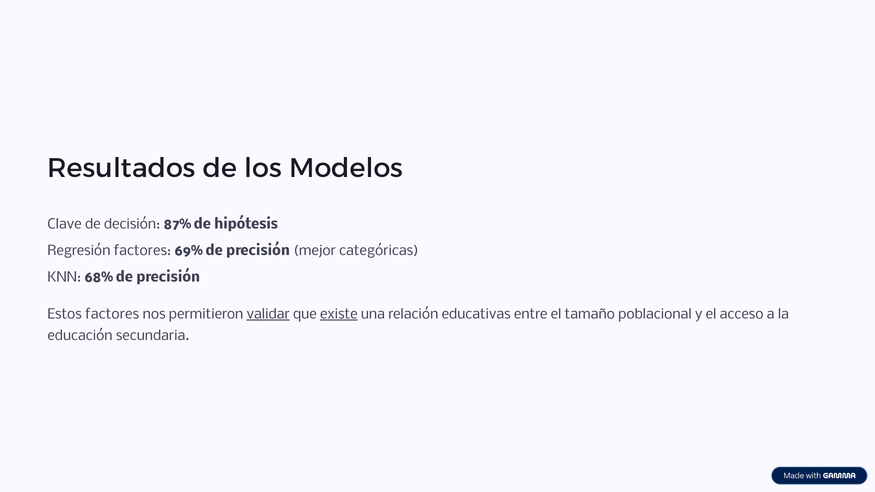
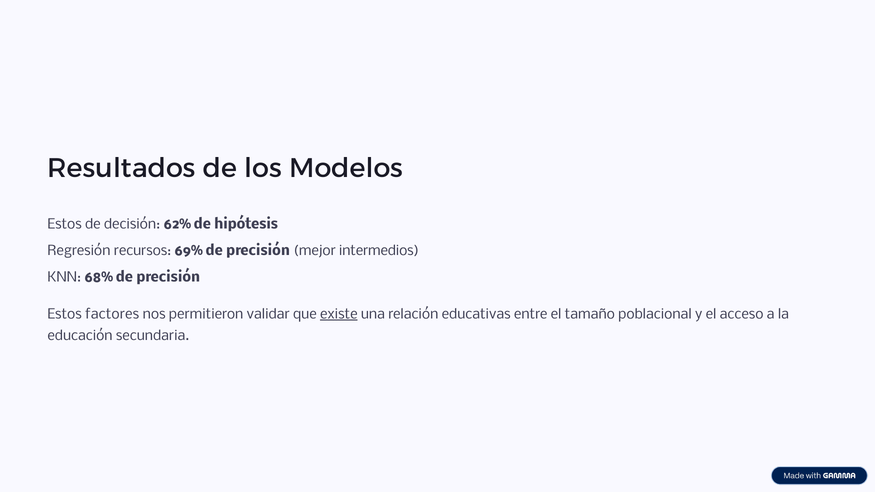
Clave: Clave -> Estos (65, 225)
87%: 87% -> 62% (177, 225)
Regresión factores: factores -> recursos (142, 251)
categóricas: categóricas -> intermedios (379, 251)
validar underline: present -> none (268, 314)
